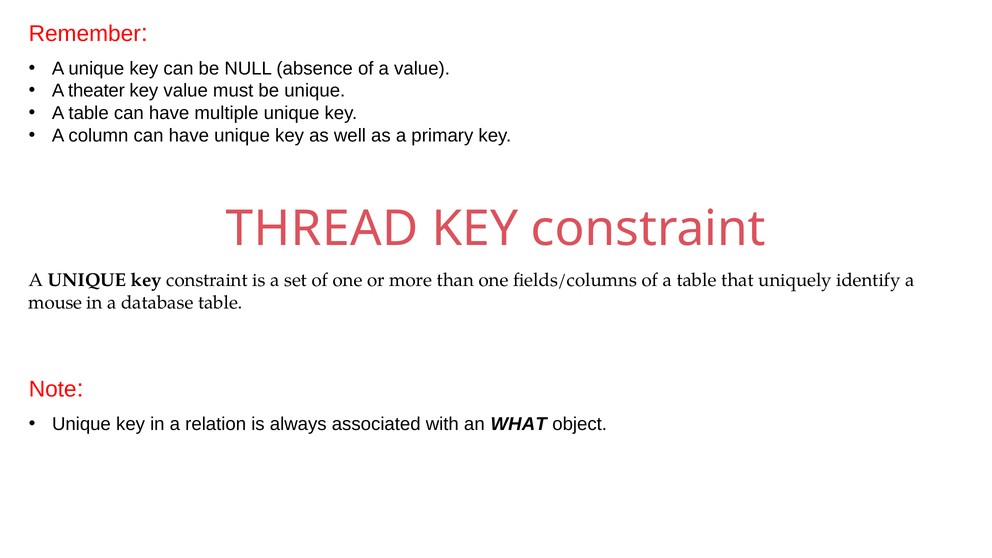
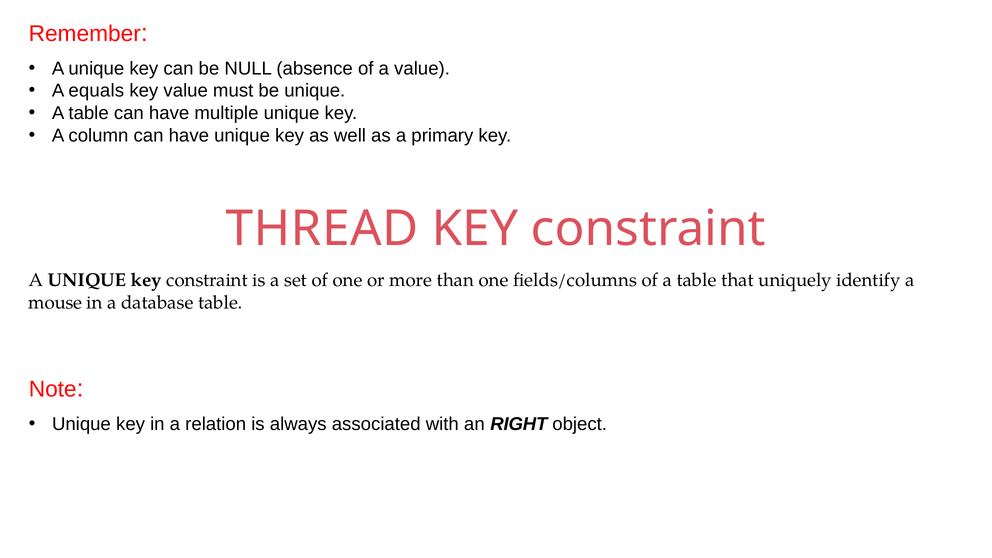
theater: theater -> equals (96, 91)
WHAT: WHAT -> RIGHT (519, 424)
